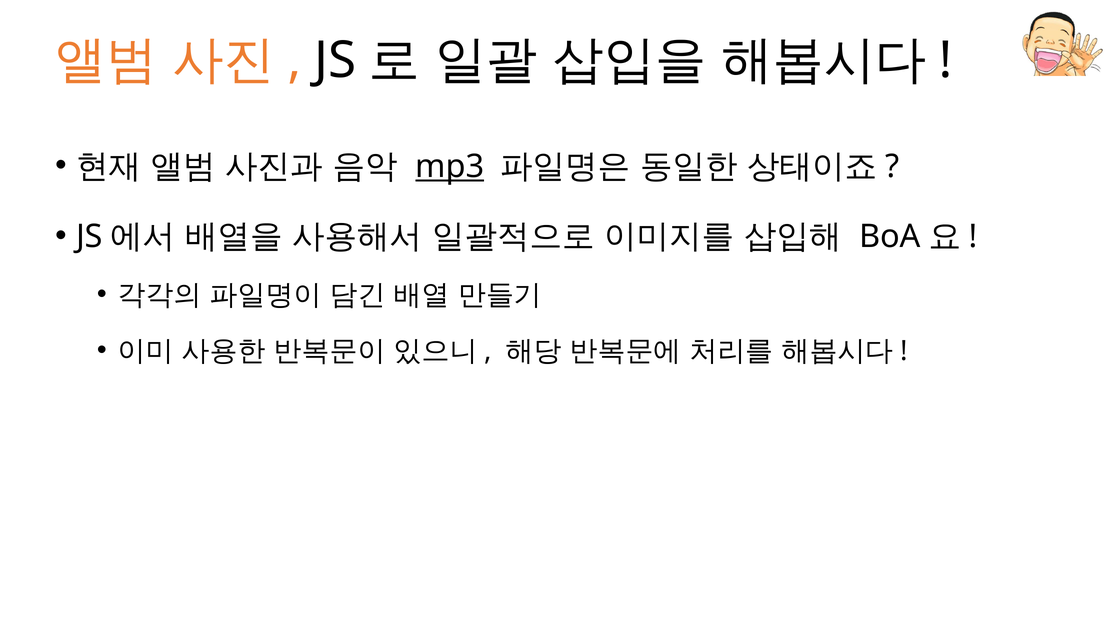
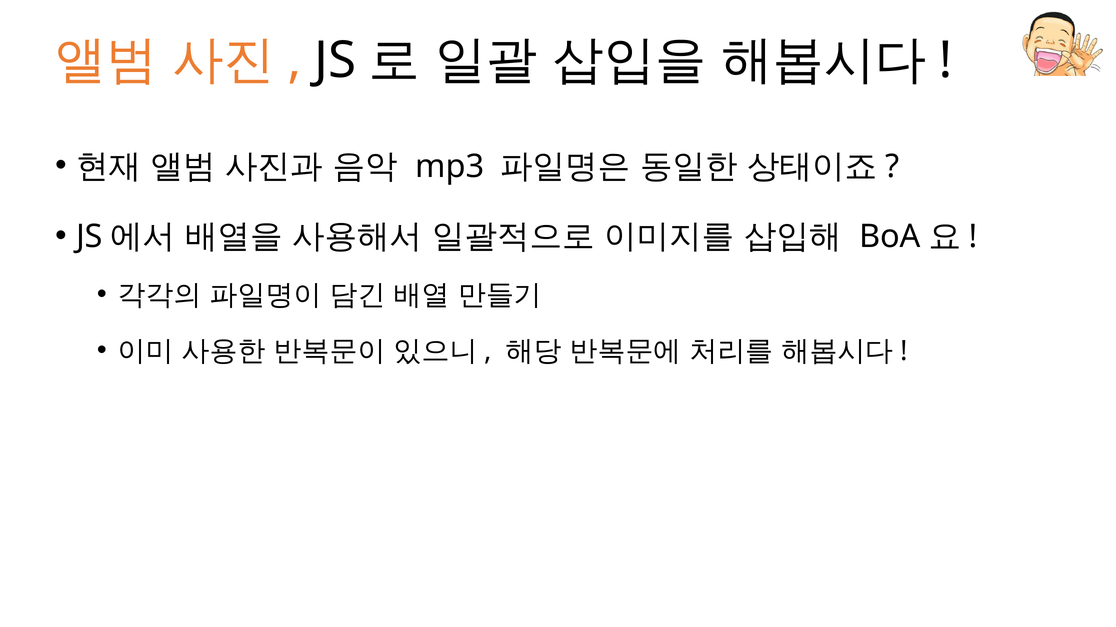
mp3 underline: present -> none (450, 167)
